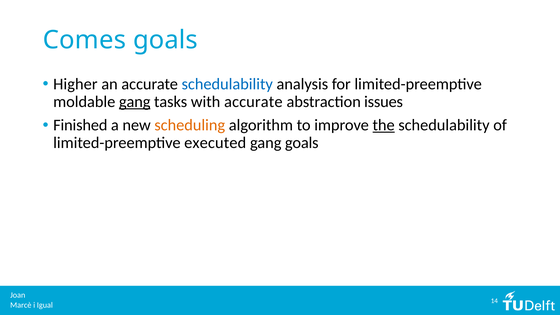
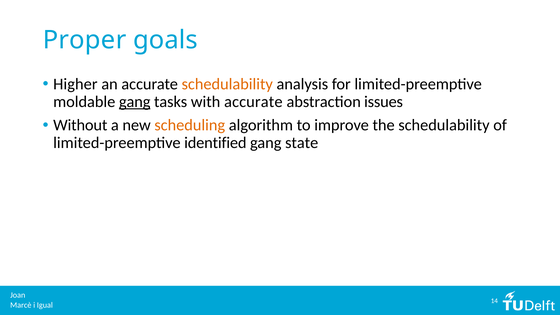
Comes: Comes -> Proper (84, 40)
schedulability colour: blue -> orange (227, 84)
Finished: Finished -> Without (80, 125)
the underline: present -> none (384, 125)
executed: executed -> identified (215, 143)
gang goals: goals -> state (302, 143)
